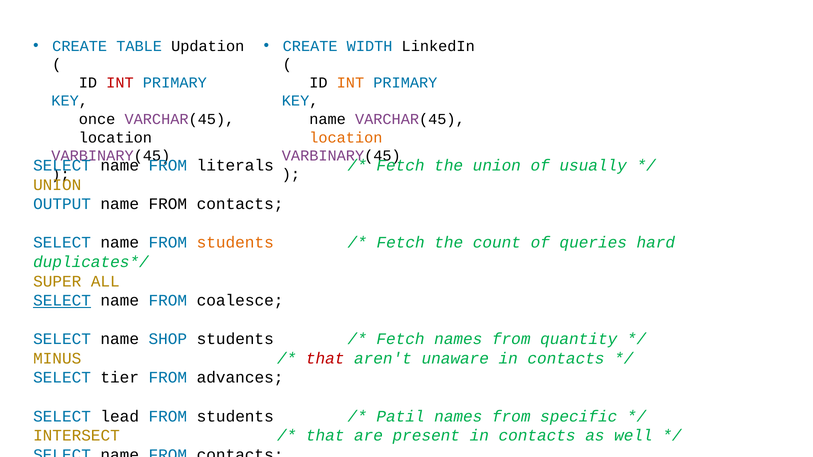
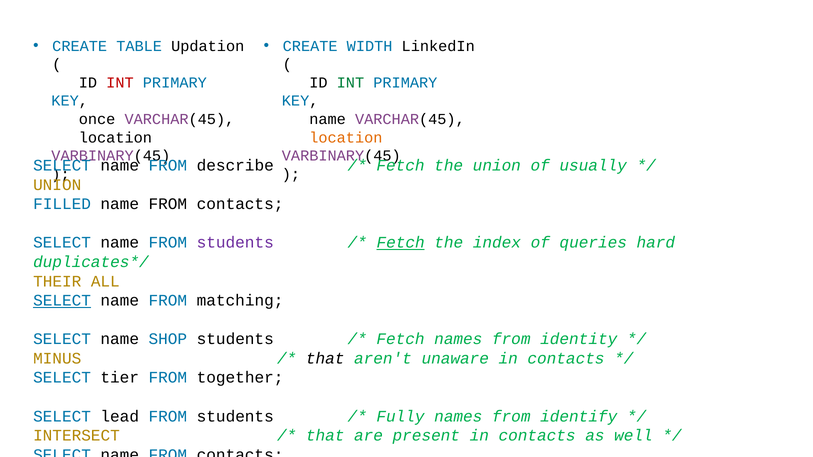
INT colour: orange -> green (350, 83)
literals: literals -> describe (235, 166)
OUTPUT: OUTPUT -> FILLED (62, 204)
students colour: orange -> purple (235, 243)
Fetch underline: none -> present (401, 243)
count: count -> index (497, 243)
SUPER: SUPER -> THEIR (57, 281)
coalesce: coalesce -> matching (240, 301)
quantity: quantity -> identity (579, 339)
that colour: red -> black (325, 359)
advances: advances -> together (240, 378)
Patil: Patil -> Fully (401, 416)
specific: specific -> identify (579, 416)
